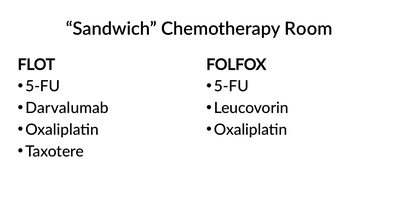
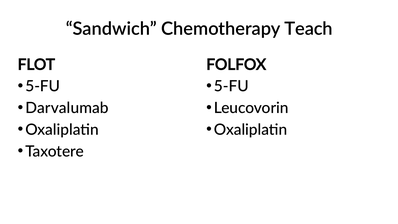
Room: Room -> Teach (309, 29)
